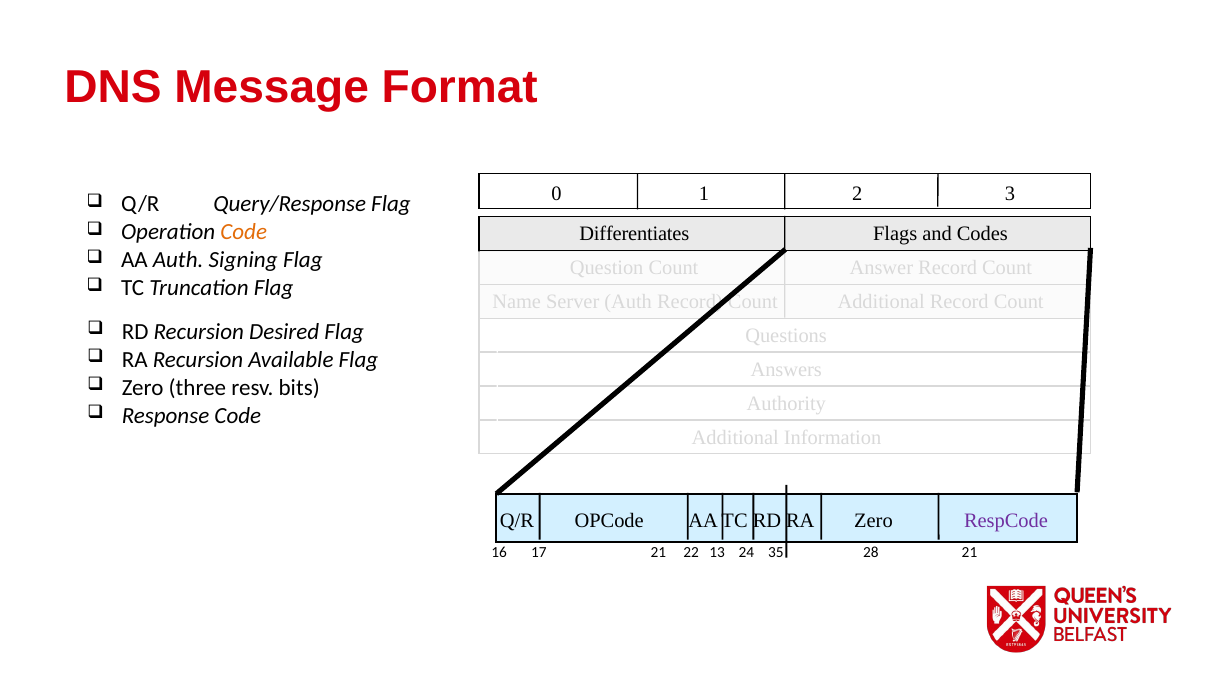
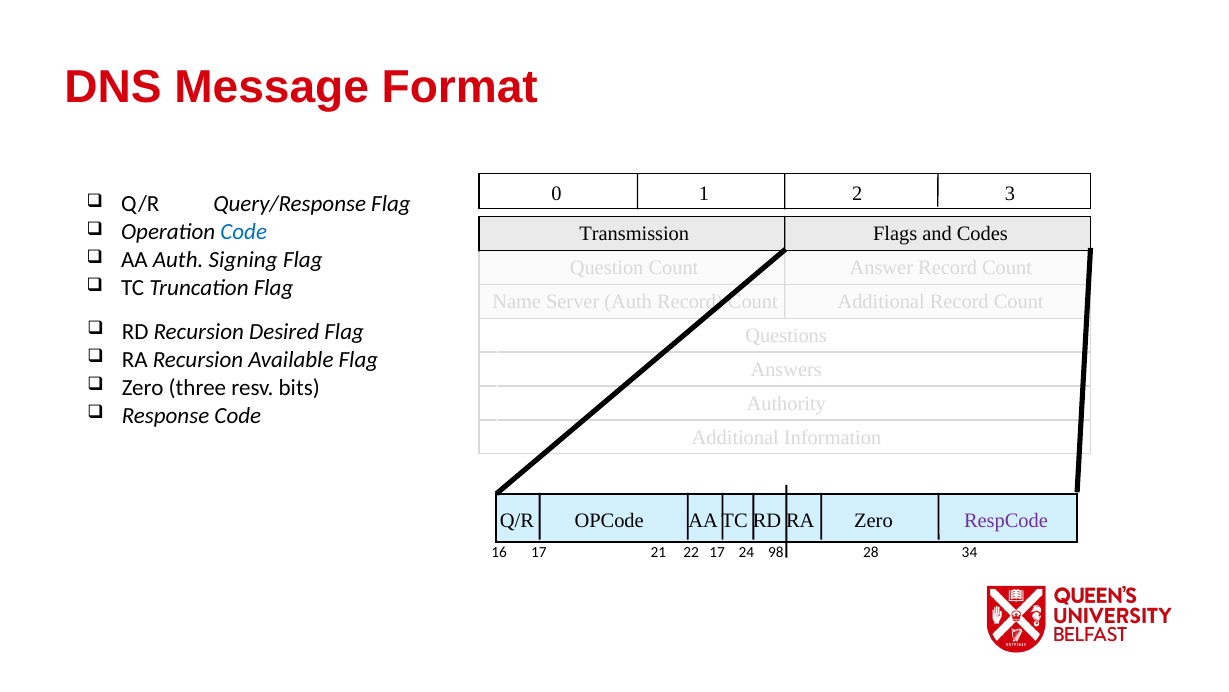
Code colour: orange -> blue (244, 232)
Differentiates: Differentiates -> Transmission (634, 234)
22 13: 13 -> 17 (717, 552)
35: 35 -> 98 (776, 552)
28 21: 21 -> 34 (970, 552)
